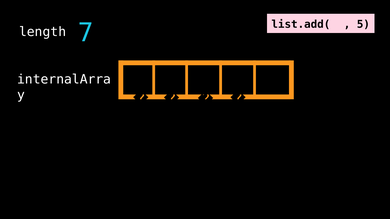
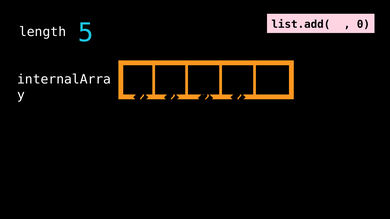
7: 7 -> 5 (86, 33)
5: 5 -> 0 (363, 24)
